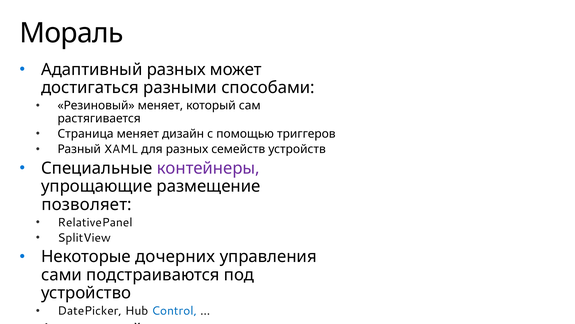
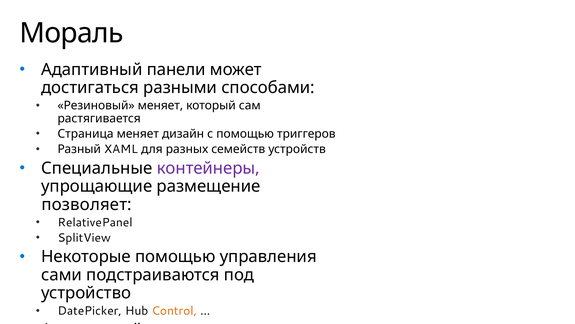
Адаптивный разных: разных -> панели (176, 69)
Некоторые дочерних: дочерних -> помощью (175, 256)
Control colour: blue -> orange (174, 310)
